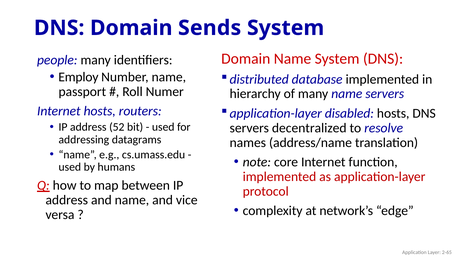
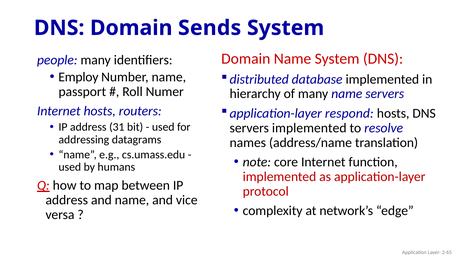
disabled: disabled -> respond (349, 113)
52: 52 -> 31 (117, 127)
servers decentralized: decentralized -> implemented (309, 128)
